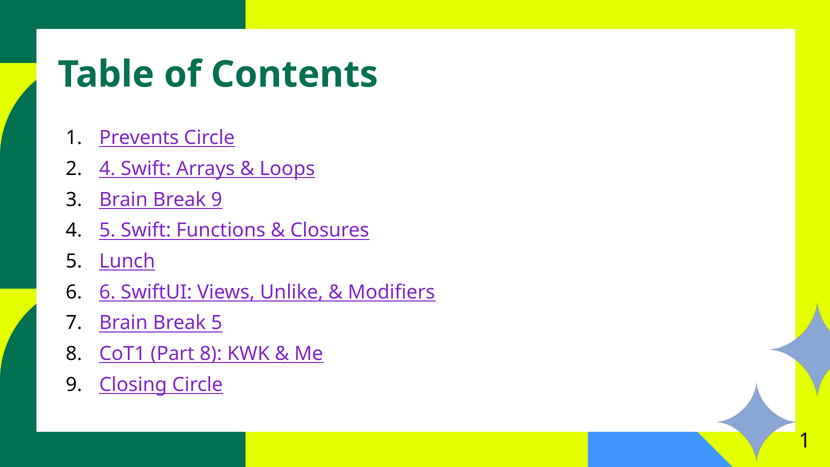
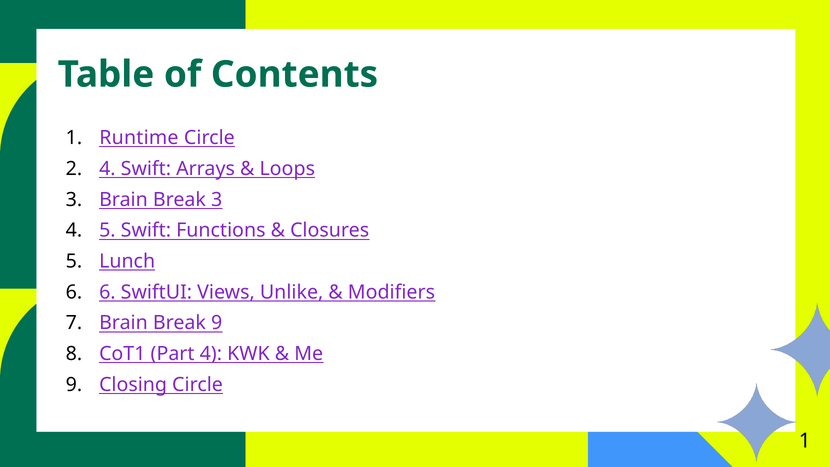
Prevents: Prevents -> Runtime (139, 138)
Break 9: 9 -> 3 (217, 199)
Break 5: 5 -> 9 (217, 323)
Part 8: 8 -> 4 (211, 354)
